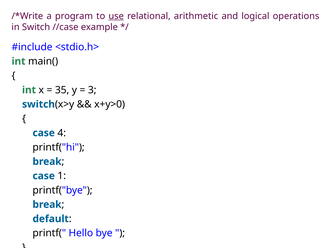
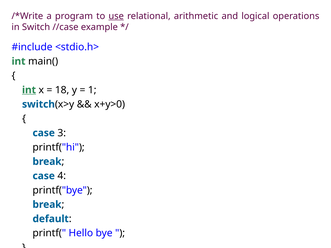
int underline: none -> present (29, 90)
35: 35 -> 18 (62, 90)
3: 3 -> 1 (92, 90)
4: 4 -> 3 (62, 133)
1: 1 -> 4 (62, 176)
